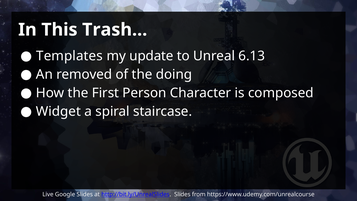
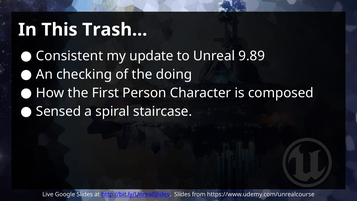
Templates: Templates -> Consistent (70, 56)
6.13: 6.13 -> 9.89 (252, 56)
removed: removed -> checking (84, 74)
Widget: Widget -> Sensed (58, 111)
